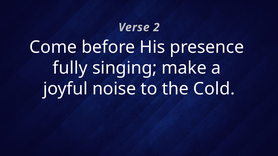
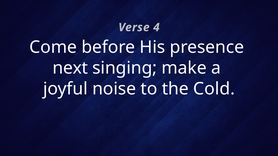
2: 2 -> 4 (156, 27)
fully: fully -> next (70, 68)
